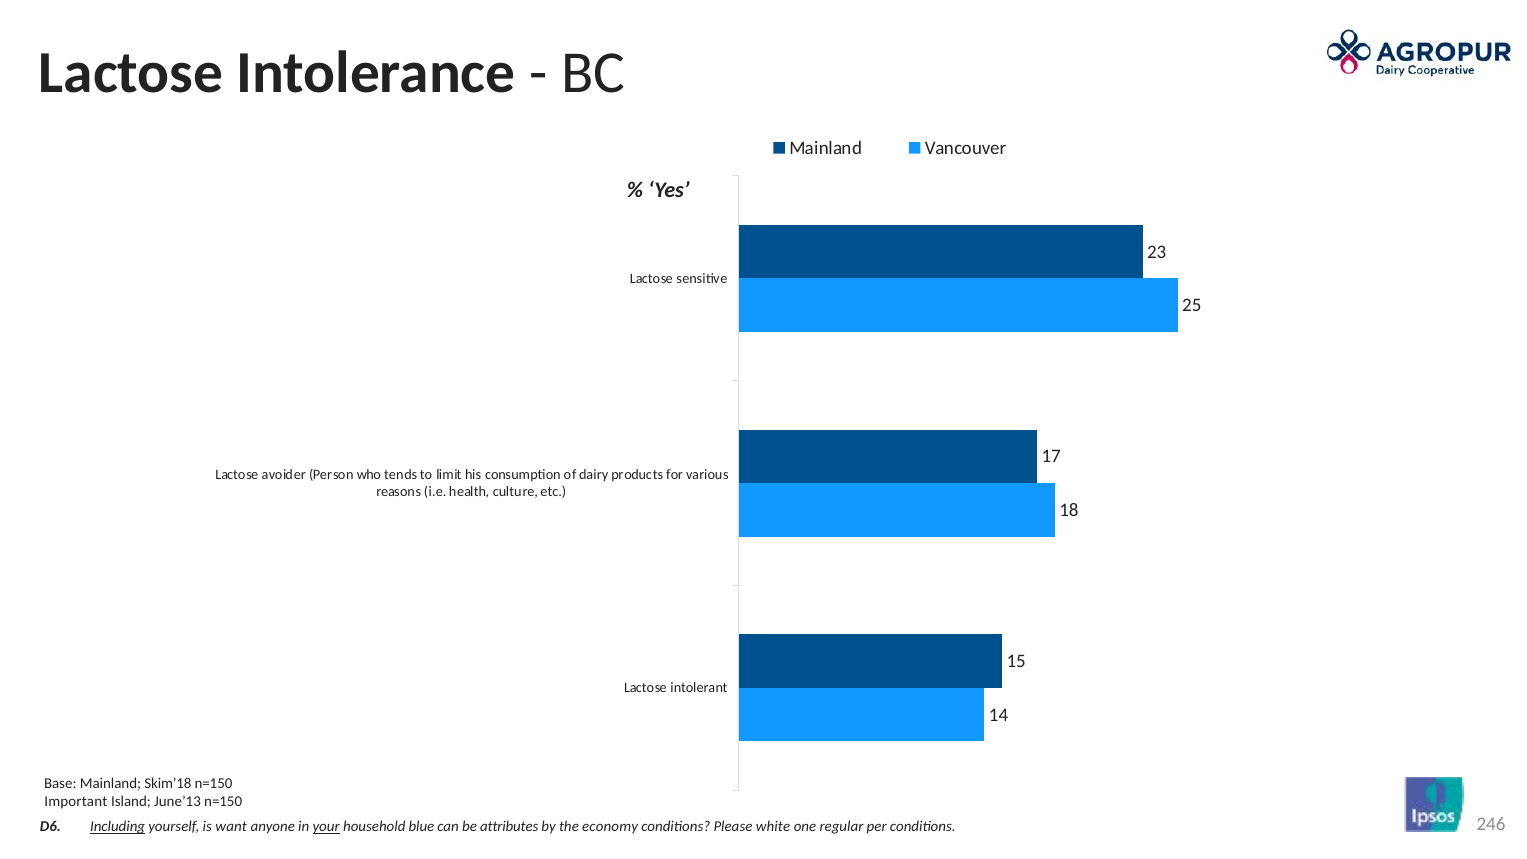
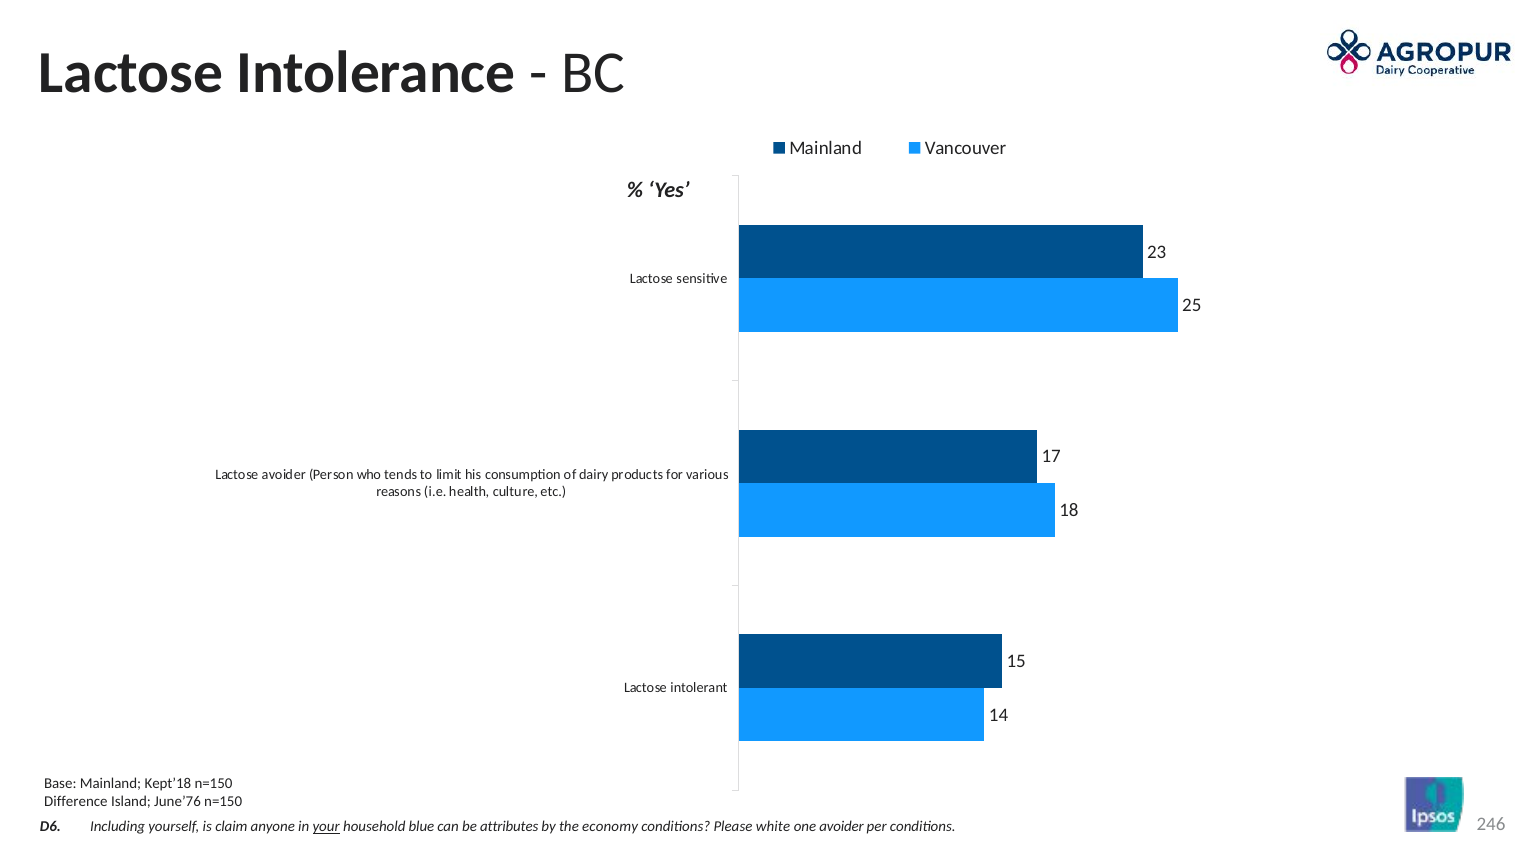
Skim’18: Skim’18 -> Kept’18 (168, 783)
Important: Important -> Difference (76, 801)
June’13: June’13 -> June’76 (178, 801)
Including underline: present -> none (118, 827)
want: want -> claim (231, 827)
one regular: regular -> avoider (842, 827)
